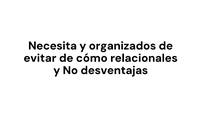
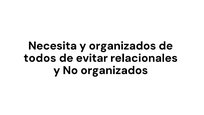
evitar: evitar -> todos (40, 58)
cómo: cómo -> evitar (92, 58)
No desventajas: desventajas -> organizados (114, 70)
